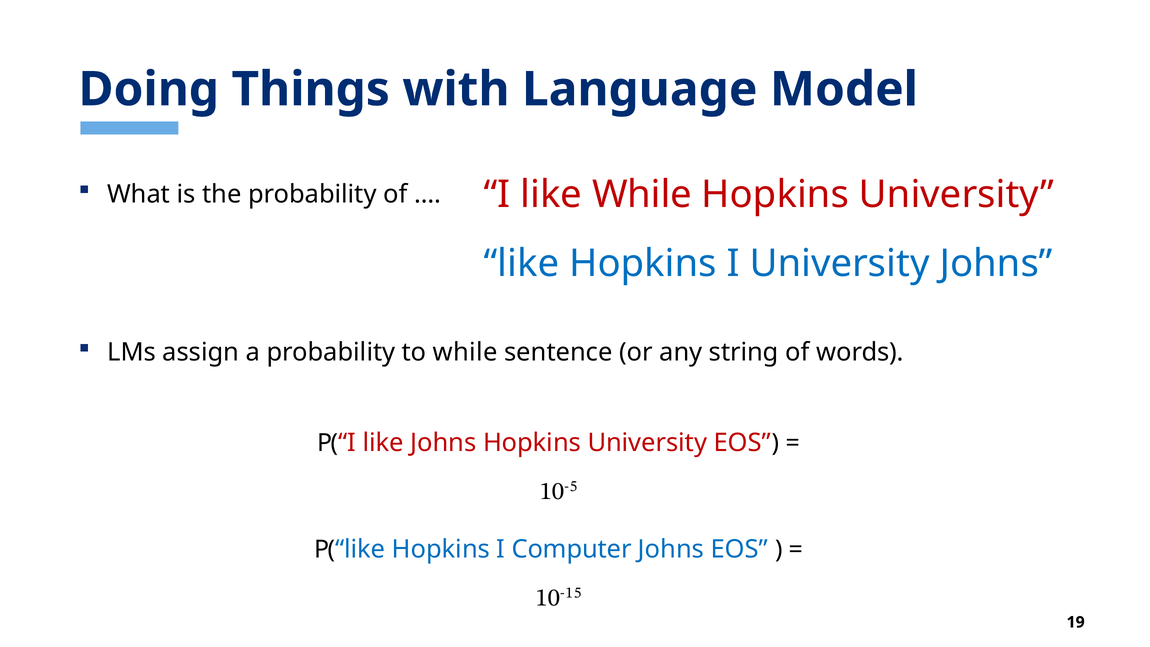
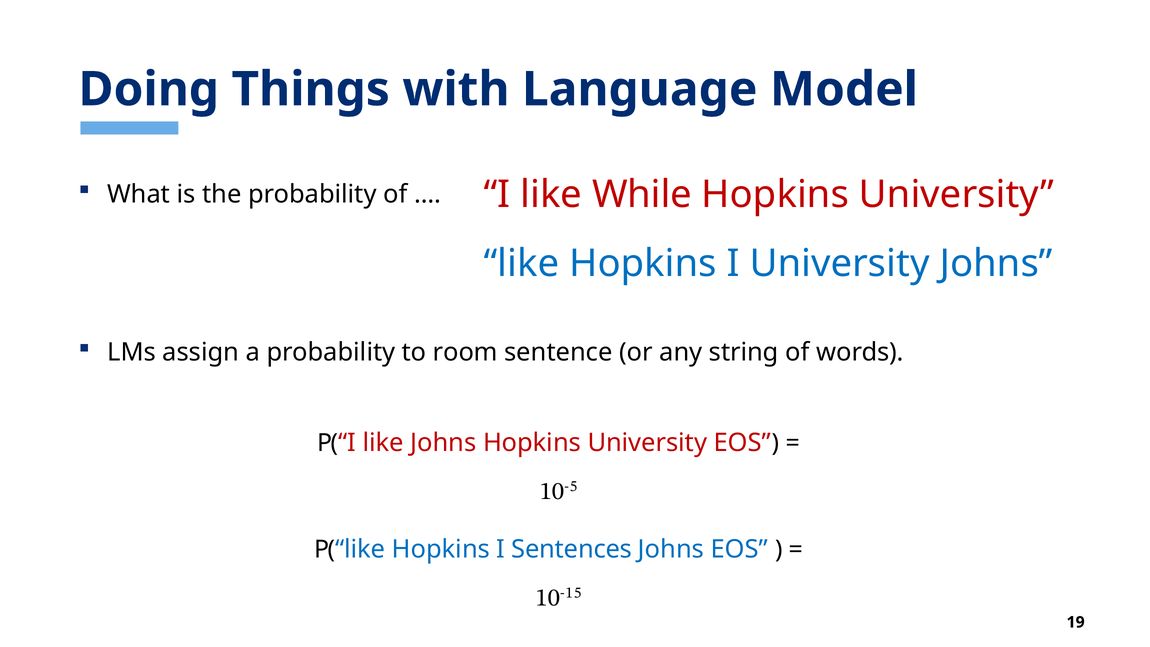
to while: while -> room (465, 352)
Computer: Computer -> Sentences (572, 549)
